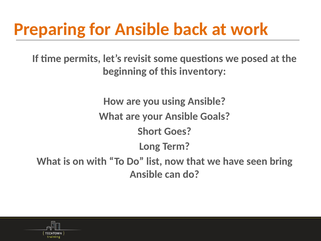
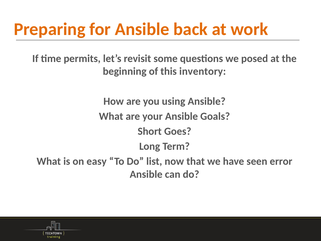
with: with -> easy (97, 161)
bring: bring -> error (281, 161)
